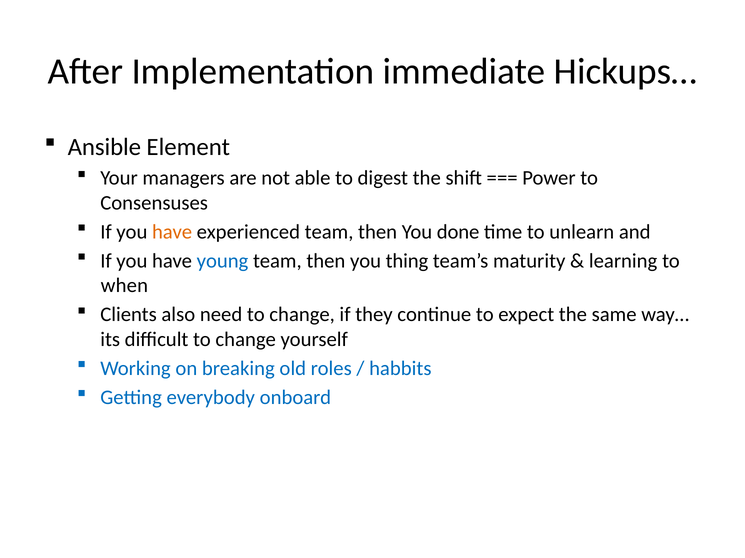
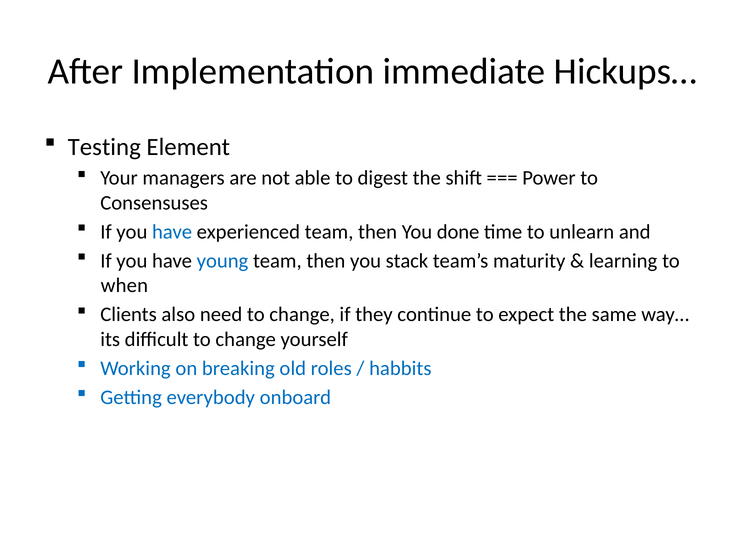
Ansible: Ansible -> Testing (104, 147)
have colour: orange -> blue (172, 232)
thing: thing -> stack (407, 261)
